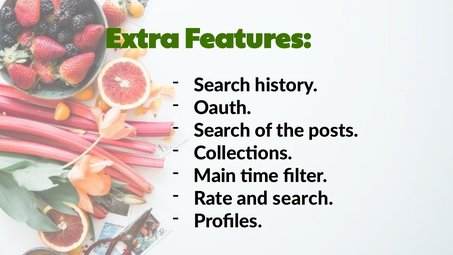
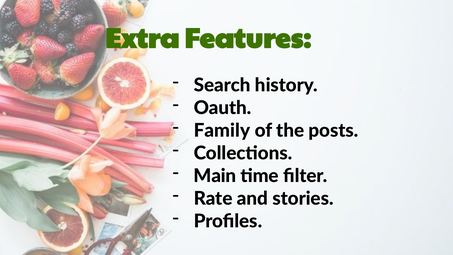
Search: Search -> Family (222, 130)
and search: search -> stories (303, 198)
